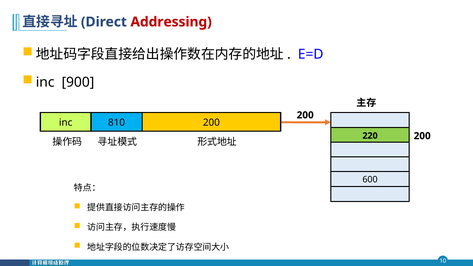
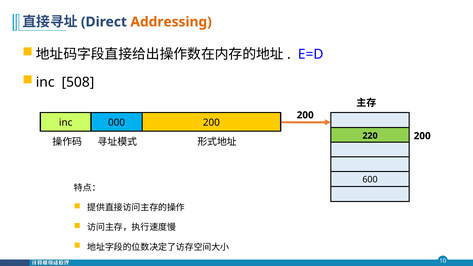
Addressing colour: red -> orange (171, 22)
900: 900 -> 508 (78, 82)
810: 810 -> 000 (117, 123)
